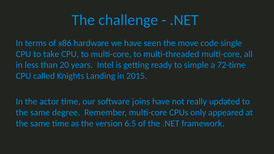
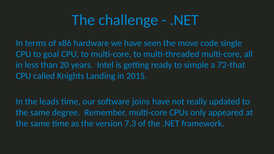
take: take -> goal (51, 54)
72-time: 72-time -> 72-that (231, 65)
actor: actor -> leads (49, 102)
6.5: 6.5 -> 7.3 (130, 124)
